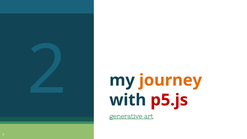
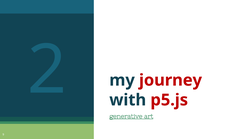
journey colour: orange -> red (171, 80)
